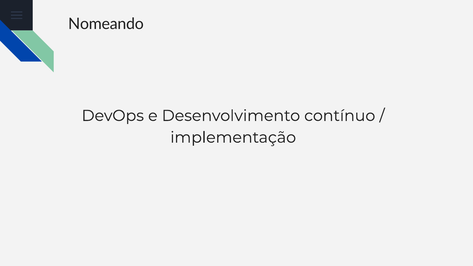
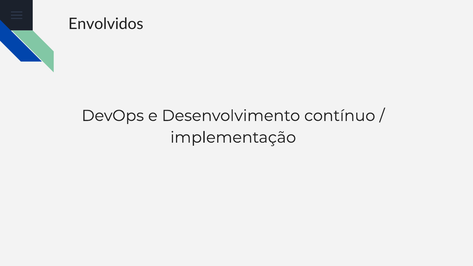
Nomeando: Nomeando -> Envolvidos (106, 24)
